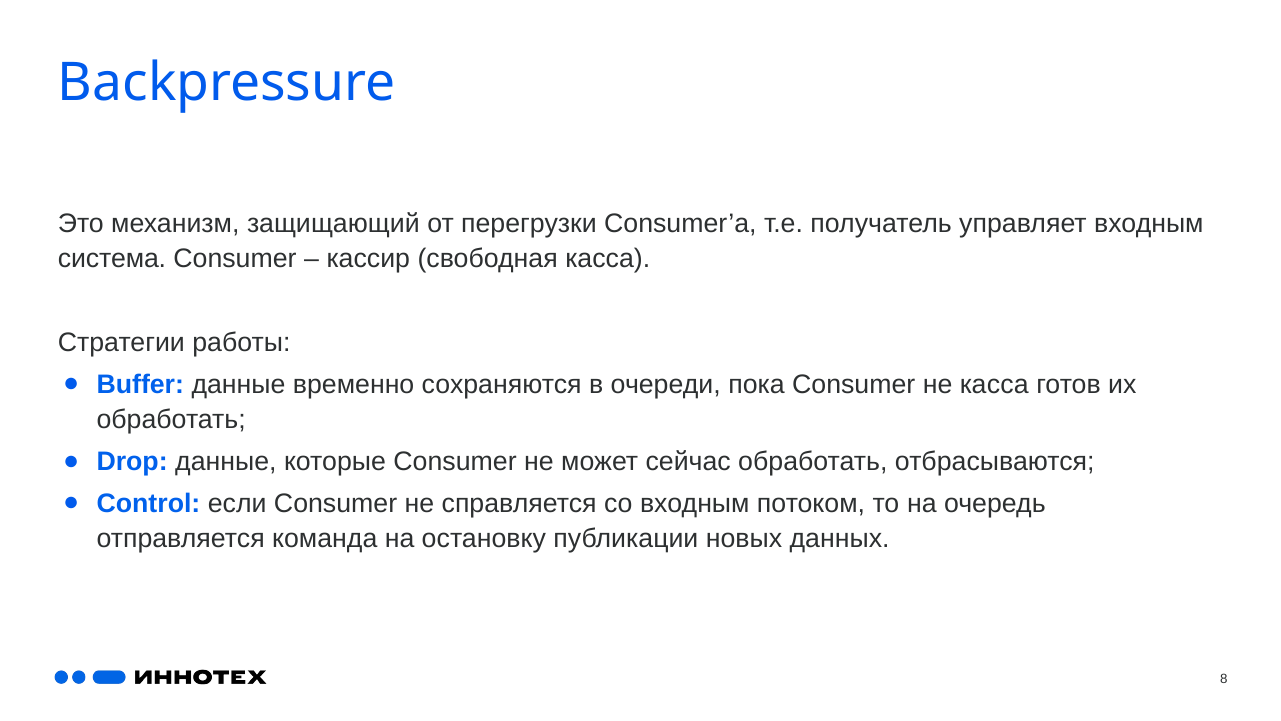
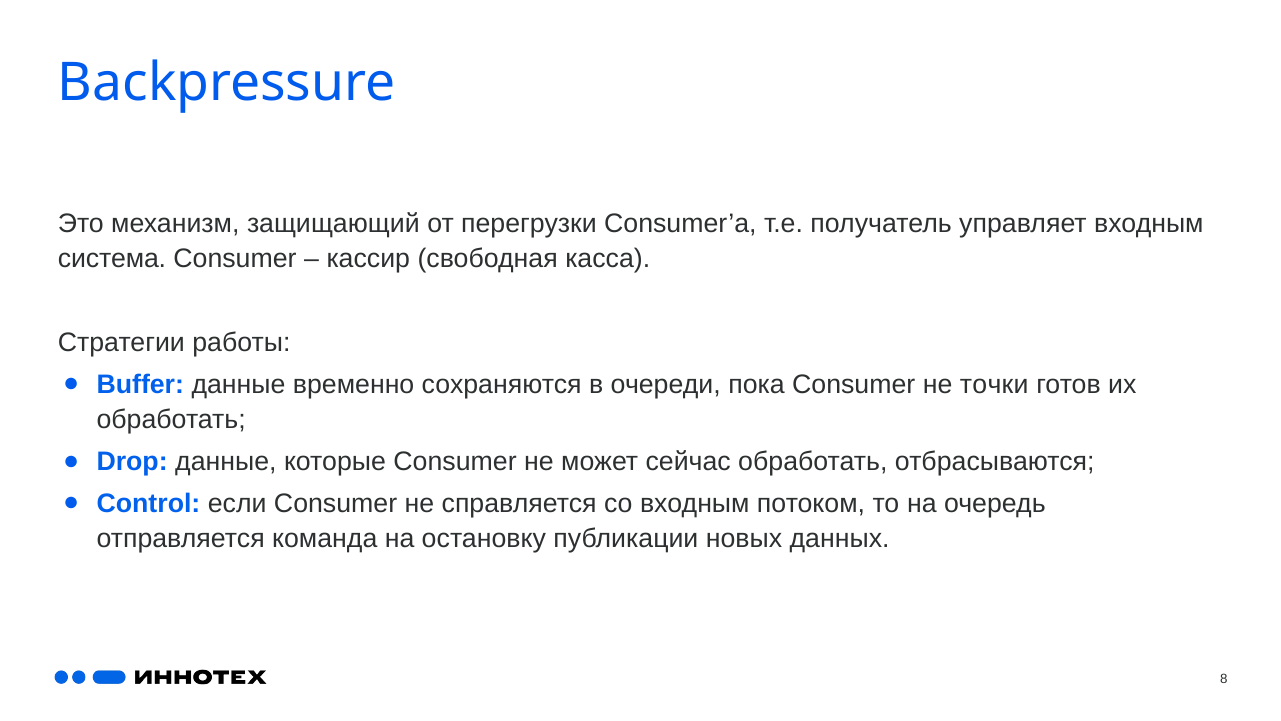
не касса: касса -> точки (994, 384)
